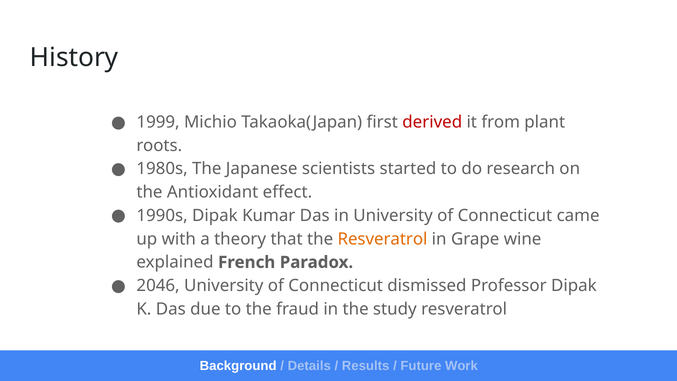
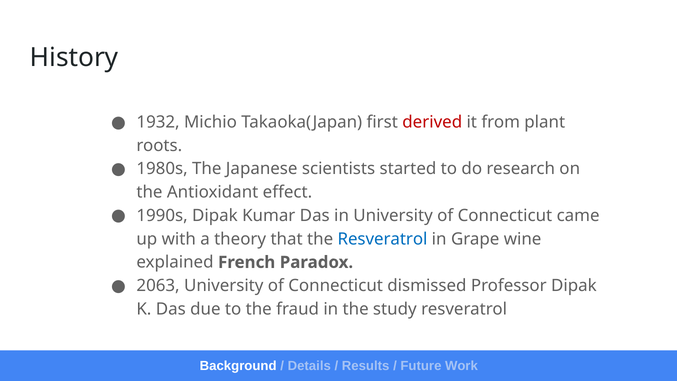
1999: 1999 -> 1932 (158, 122)
Resveratrol colour: orange -> blue (383, 239)
2046: 2046 -> 2063 (158, 286)
